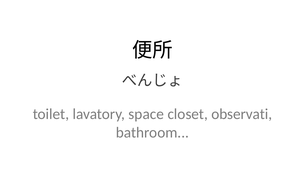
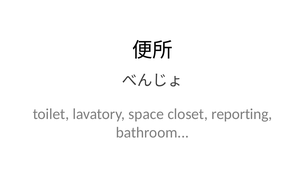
observati: observati -> reporting (242, 114)
